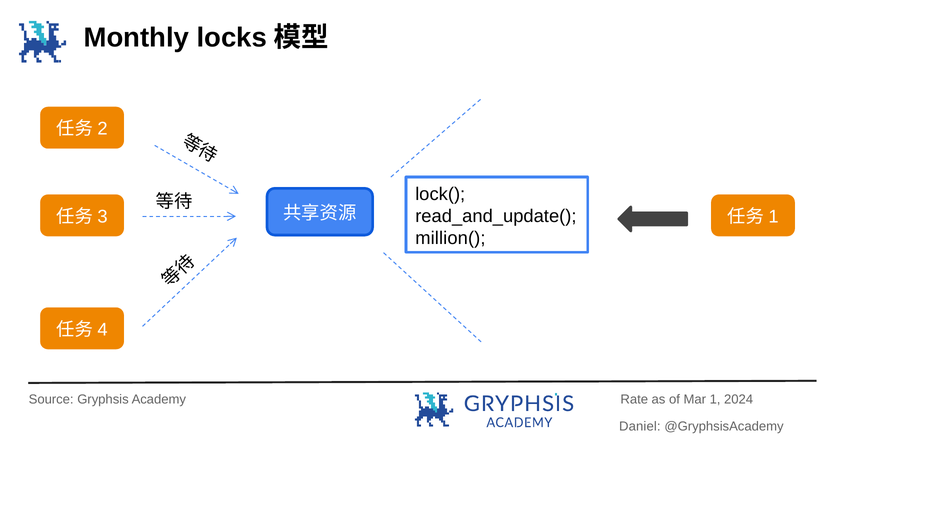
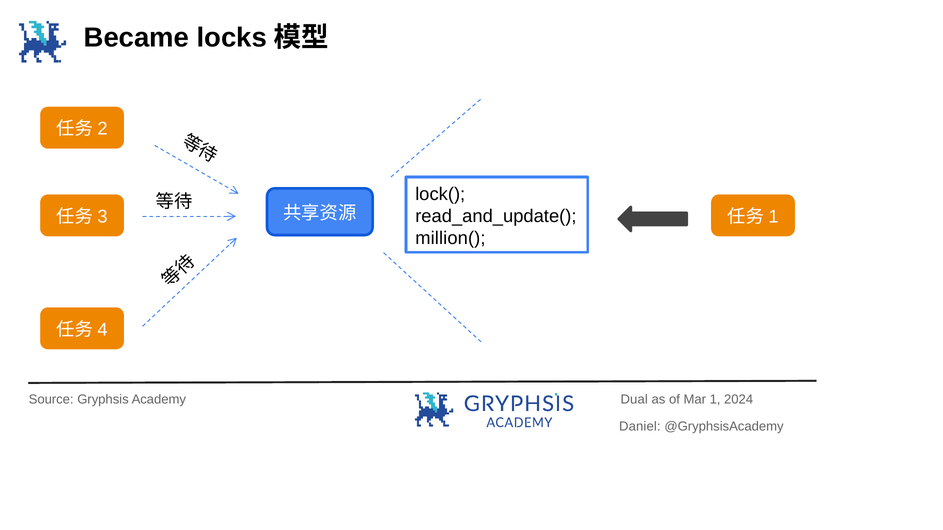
Monthly: Monthly -> Became (136, 38)
Rate: Rate -> Dual (634, 400)
